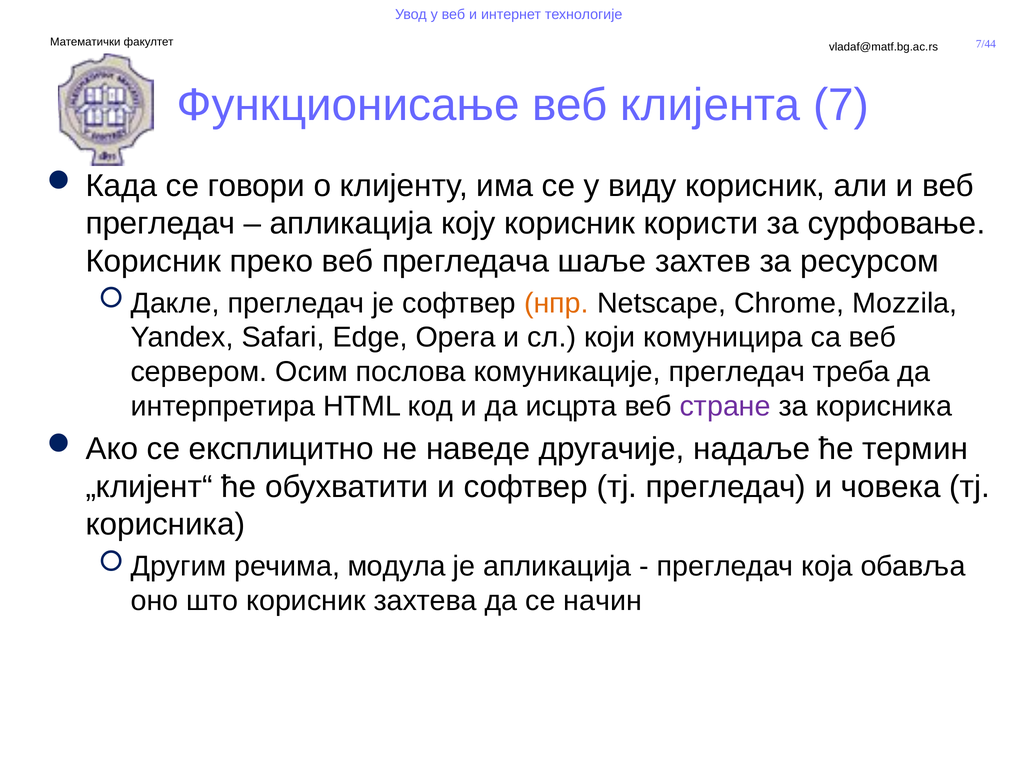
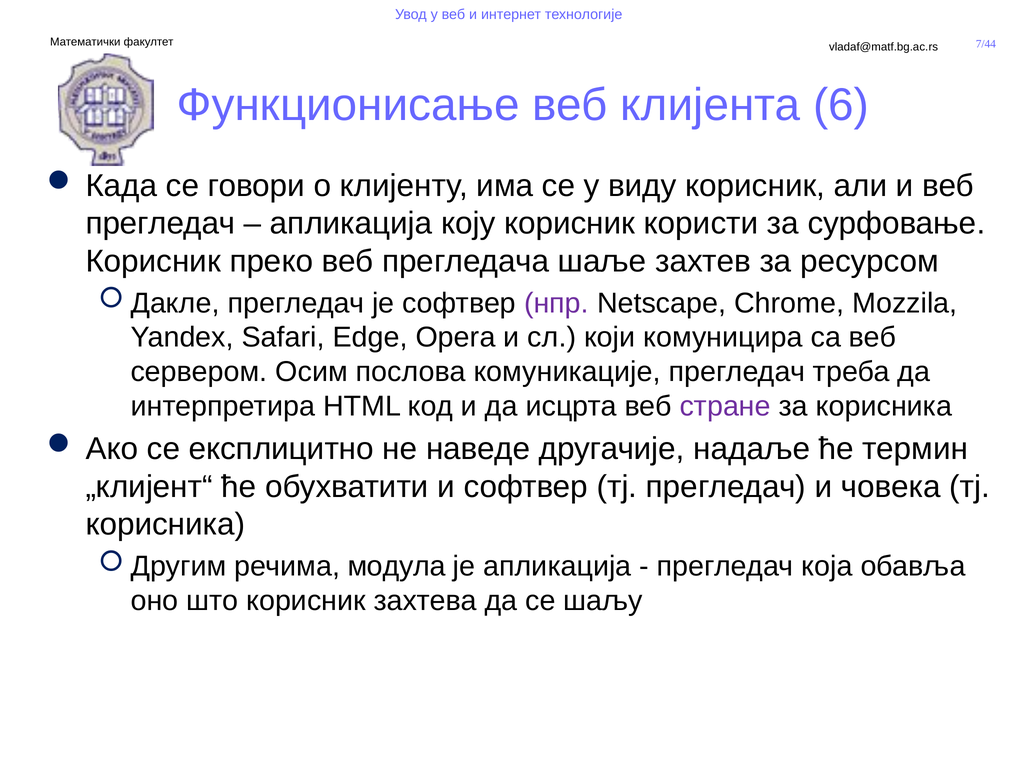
7: 7 -> 6 (841, 105)
нпр colour: orange -> purple (556, 303)
начин: начин -> шаљу (603, 601)
